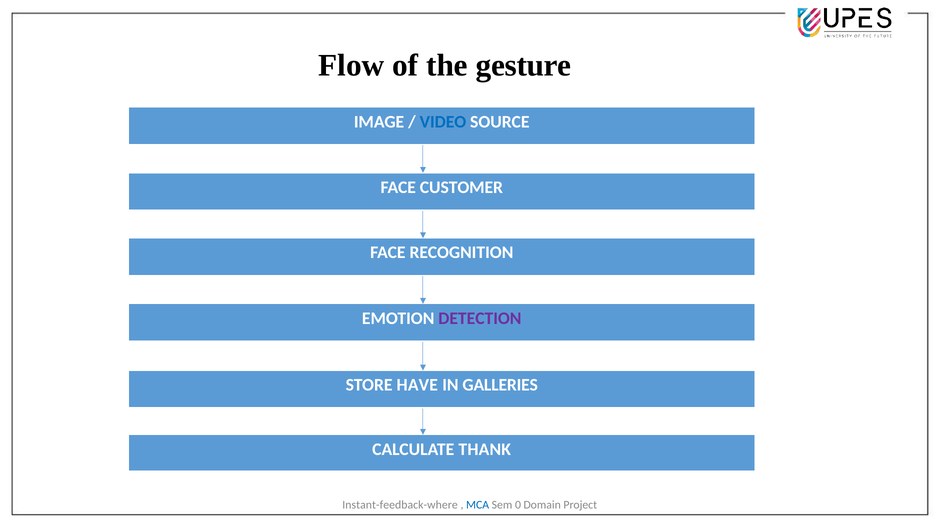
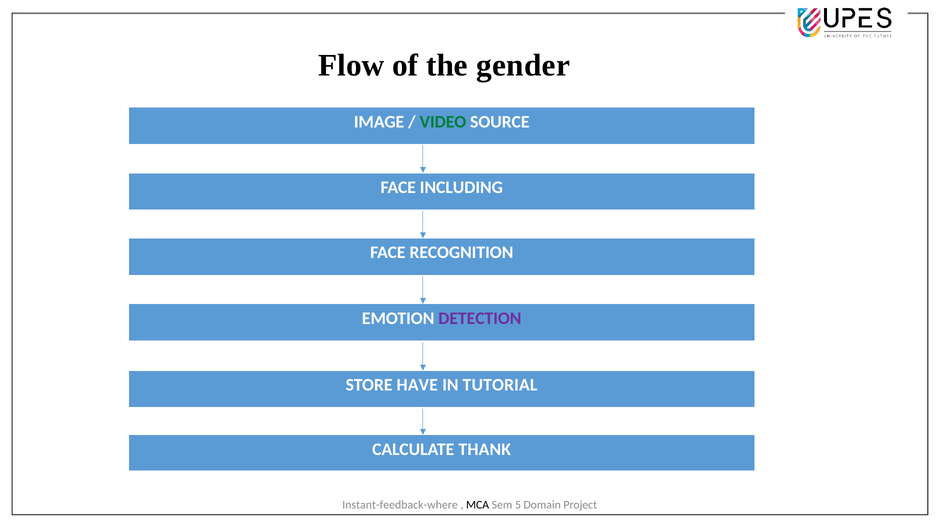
gesture: gesture -> gender (523, 65)
VIDEO colour: blue -> green (443, 122)
CUSTOMER: CUSTOMER -> INCLUDING (461, 187)
GALLERIES: GALLERIES -> TUTORIAL (500, 385)
MCA colour: blue -> black (478, 505)
0: 0 -> 5 (518, 505)
